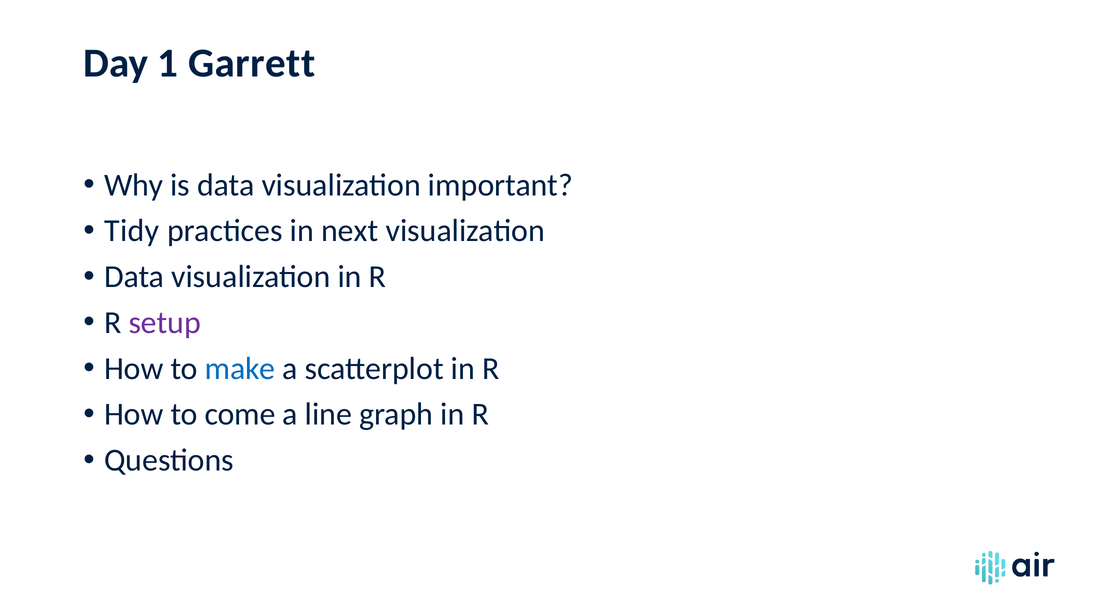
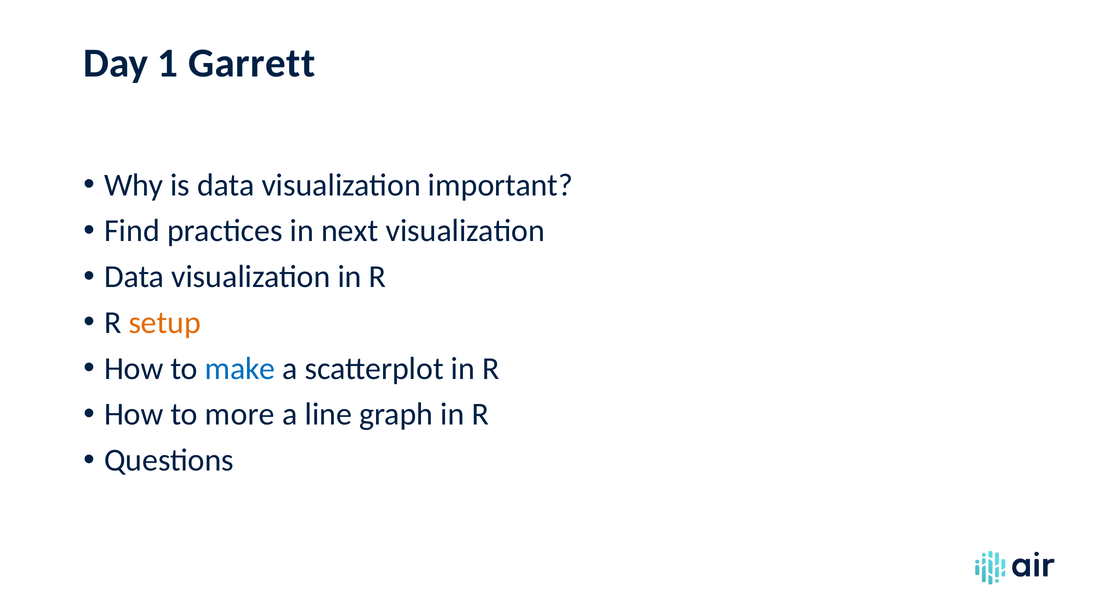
Tidy: Tidy -> Find (132, 231)
setup colour: purple -> orange (165, 323)
come: come -> more (240, 414)
